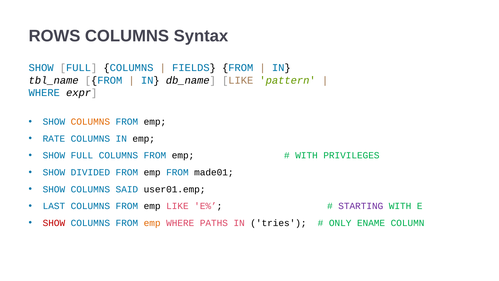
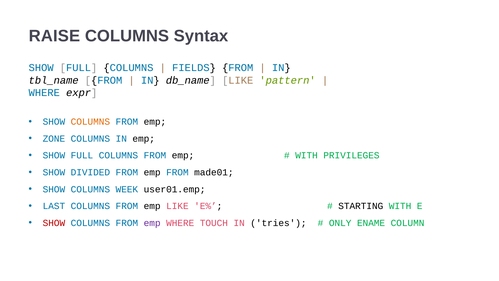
ROWS: ROWS -> RAISE (54, 36)
RATE: RATE -> ZONE (54, 139)
SAID: SAID -> WEEK (127, 189)
STARTING colour: purple -> black (361, 206)
emp colour: orange -> purple (152, 223)
PATHS: PATHS -> TOUCH (214, 223)
